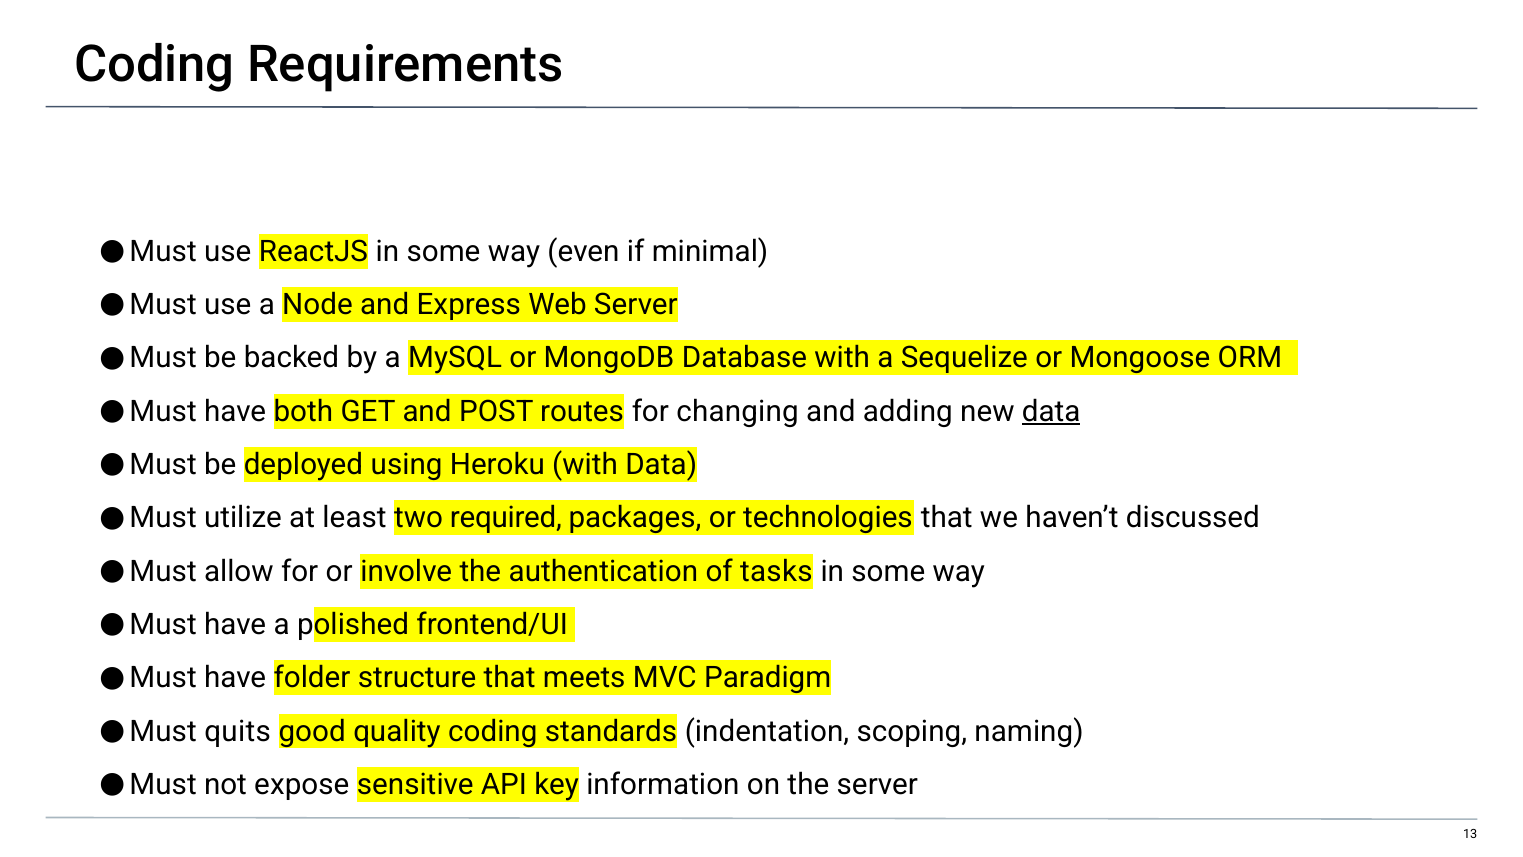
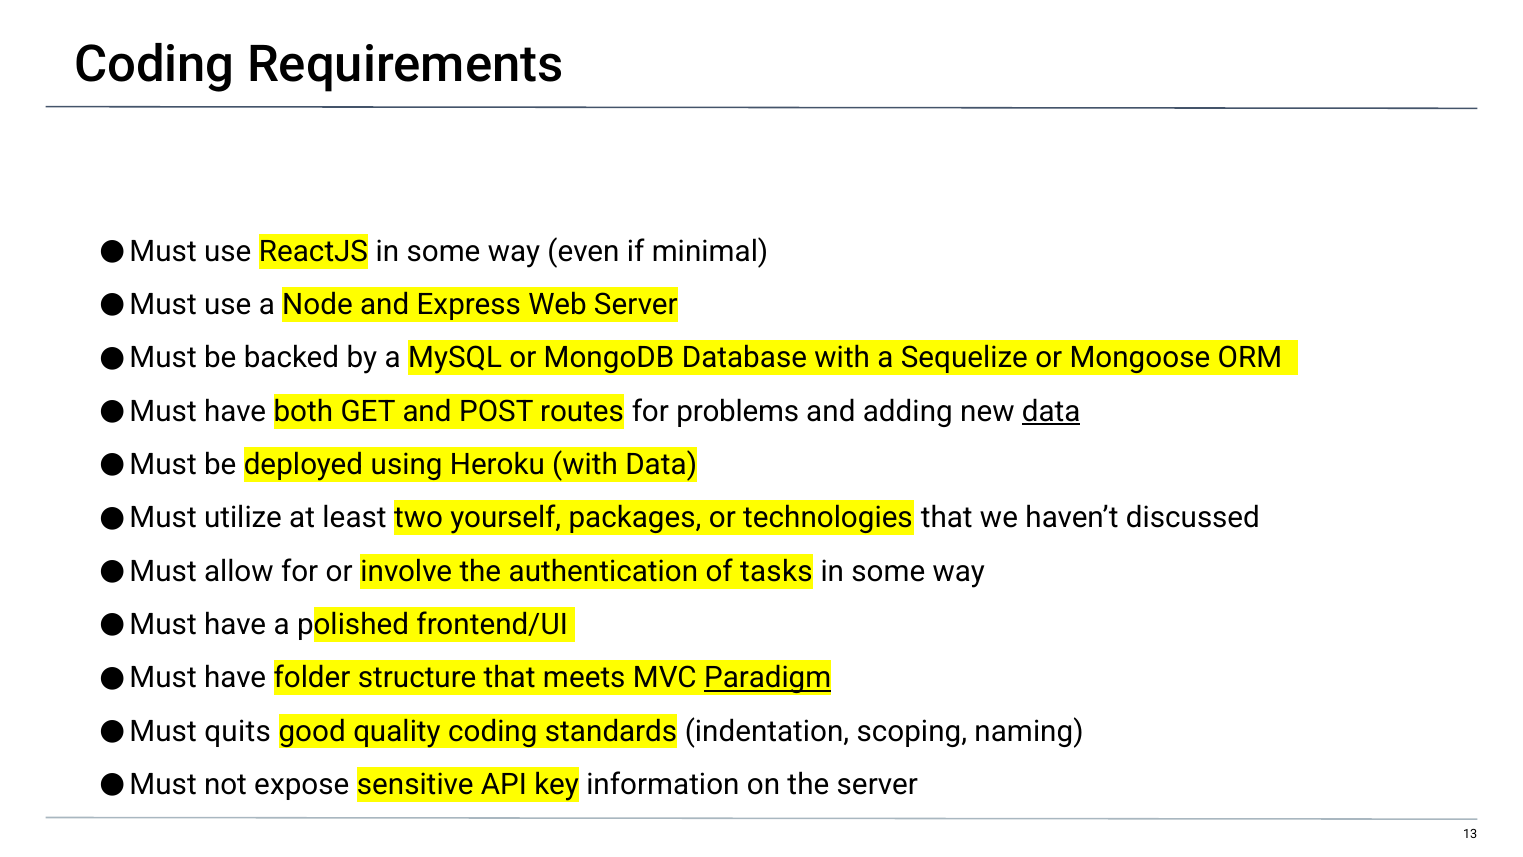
changing: changing -> problems (738, 411)
required: required -> yourself (506, 518)
Paradigm underline: none -> present (768, 678)
